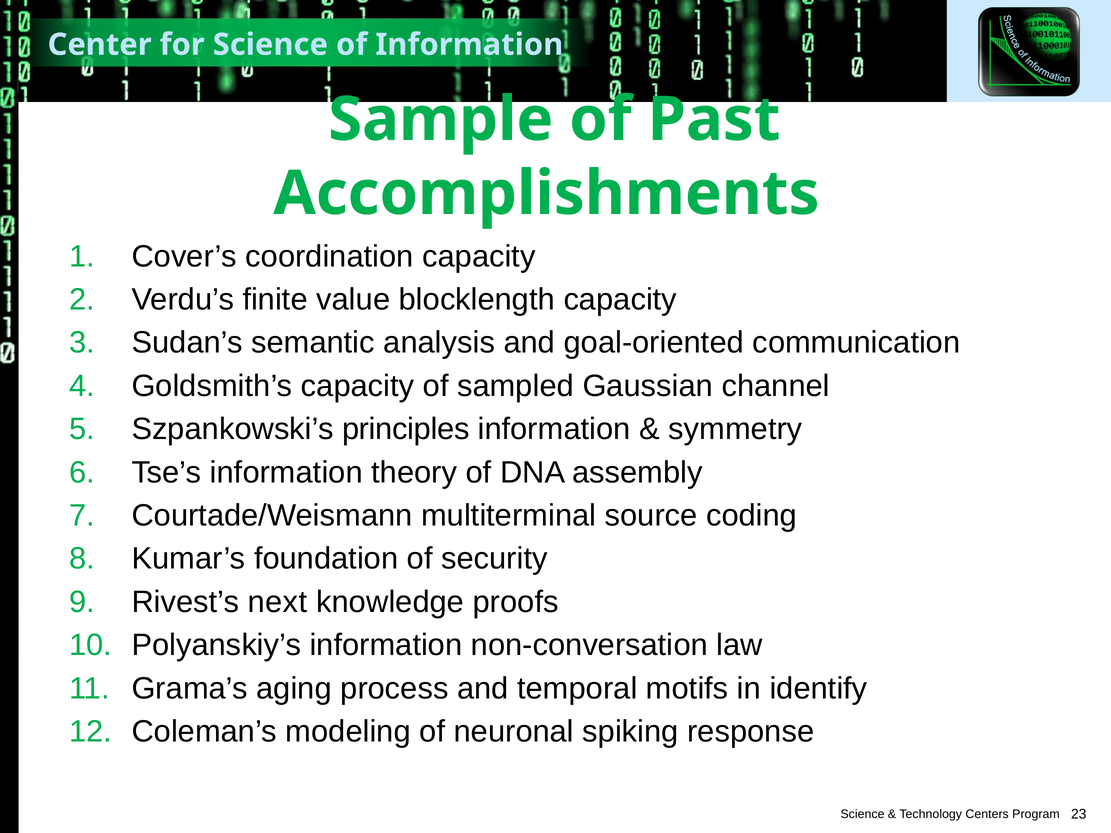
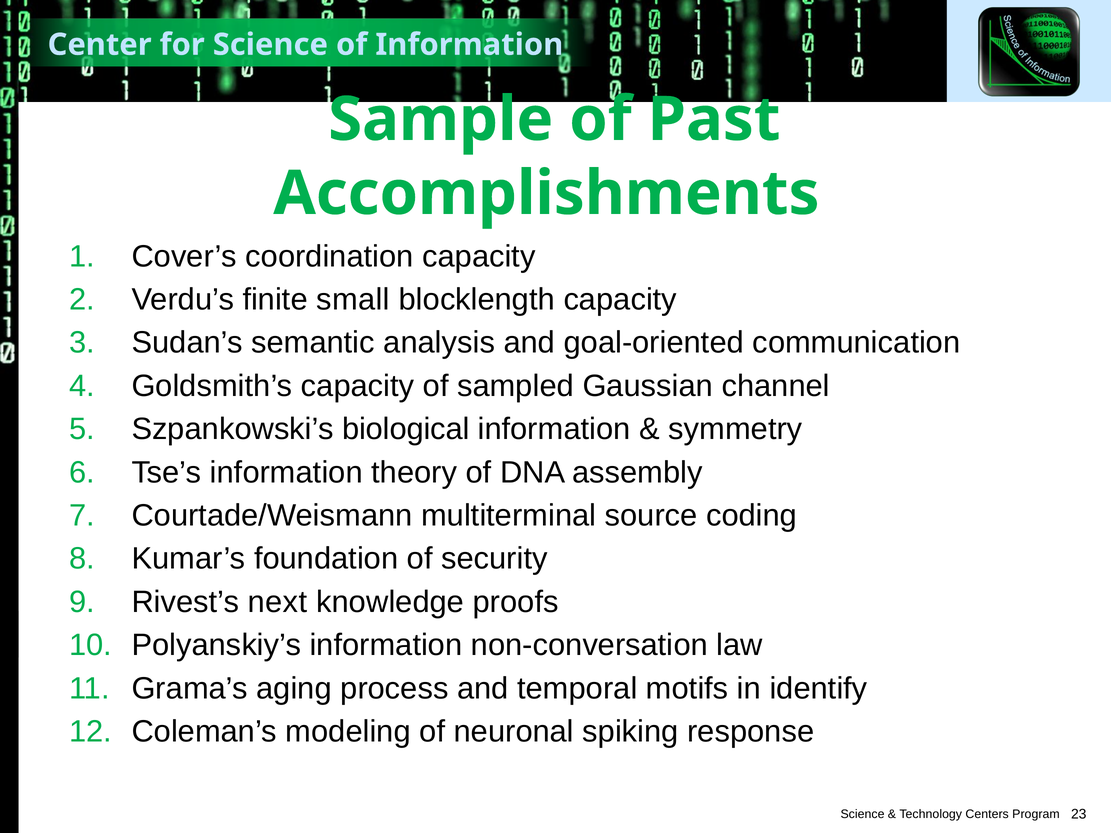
value: value -> small (353, 300)
principles: principles -> biological (406, 429)
